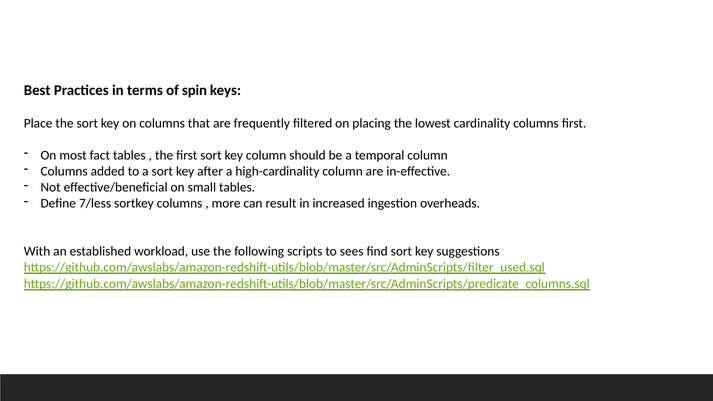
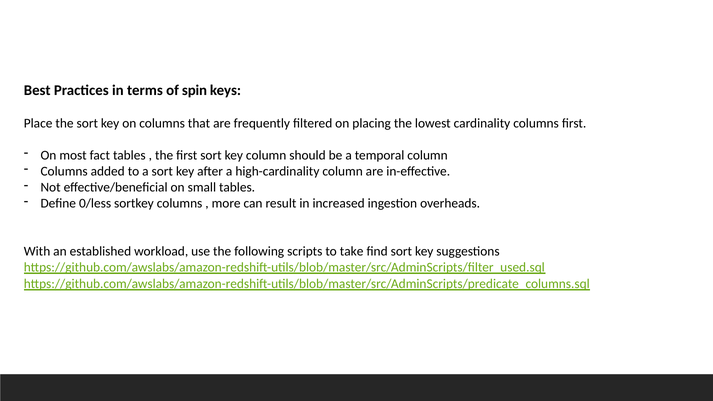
7/less: 7/less -> 0/less (95, 203)
sees: sees -> take (352, 251)
